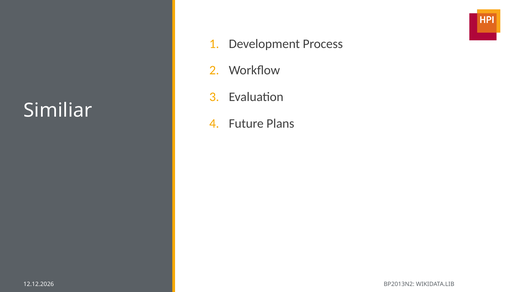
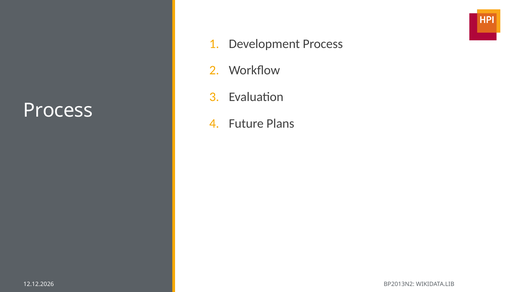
Similiar: Similiar -> Process (58, 110)
